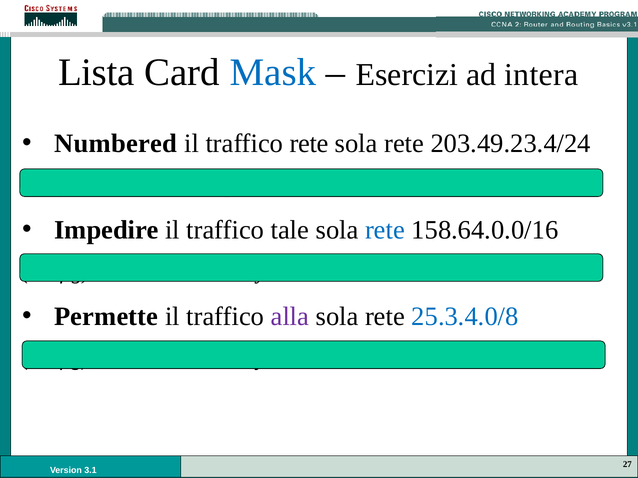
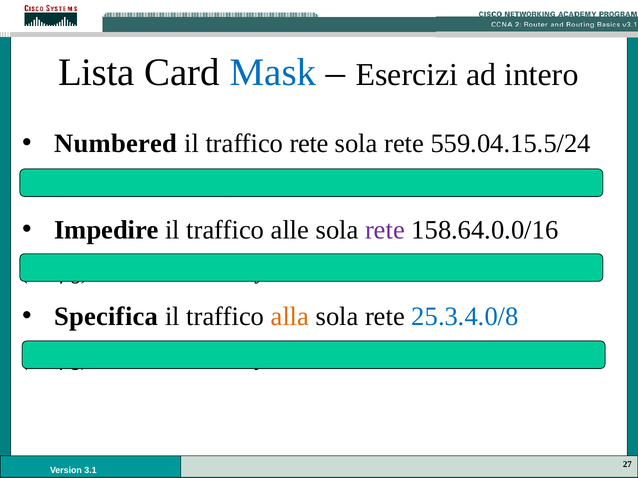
intera: intera -> intero (541, 75)
203.49.23.4/24: 203.49.23.4/24 -> 559.04.15.5/24 (511, 144)
tale: tale -> alle (290, 230)
rete colour: blue -> purple (385, 230)
Permette: Permette -> Specifica (106, 317)
alla colour: purple -> orange (290, 317)
